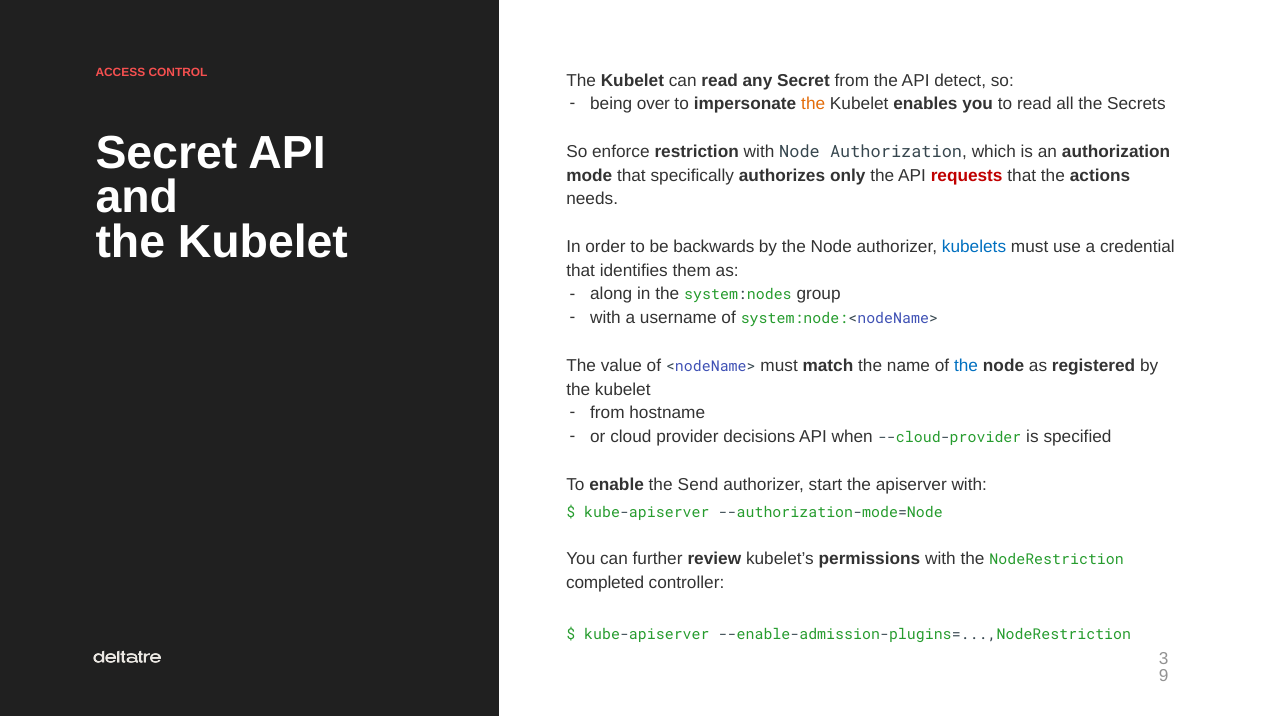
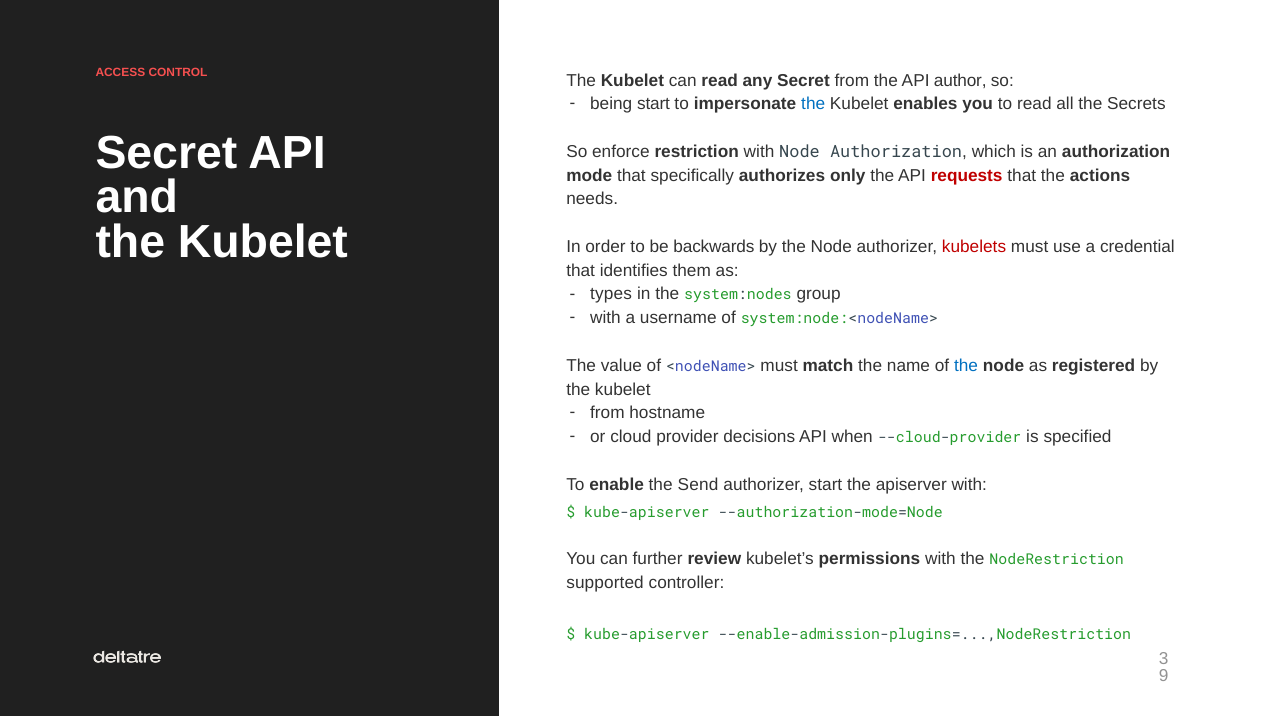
detect: detect -> author (960, 80)
being over: over -> start (653, 104)
the colour: orange -> blue (813, 104)
kubelets colour: blue -> red (974, 247)
along: along -> types (611, 294)
completed: completed -> supported (605, 583)
